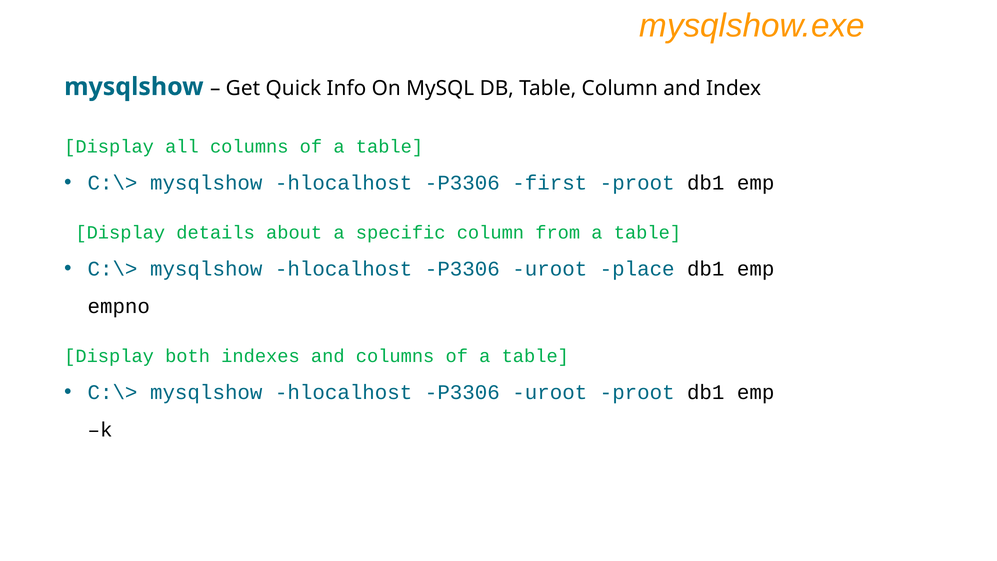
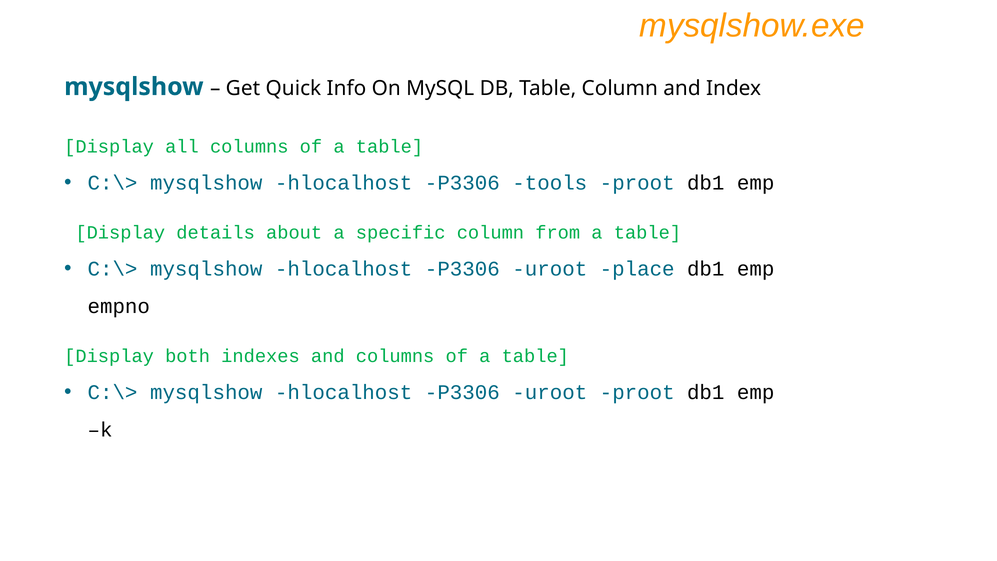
first: first -> tools (550, 183)
